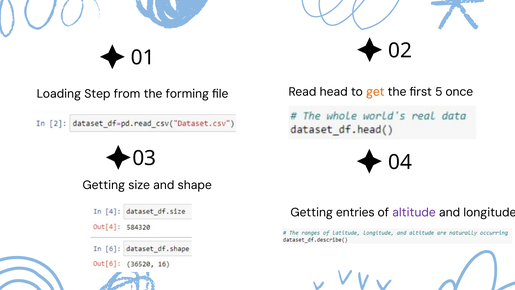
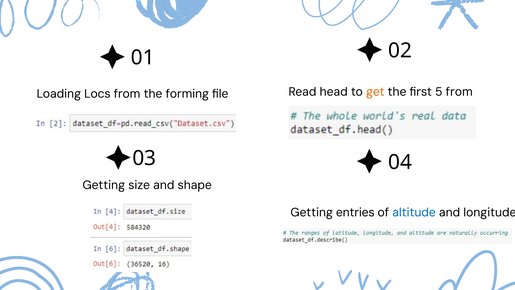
5 once: once -> from (459, 92)
Step: Step -> Locs (97, 94)
altitude colour: purple -> blue (414, 212)
